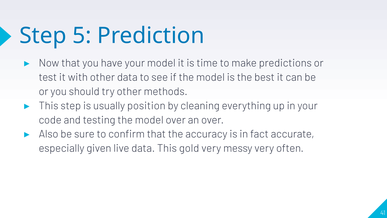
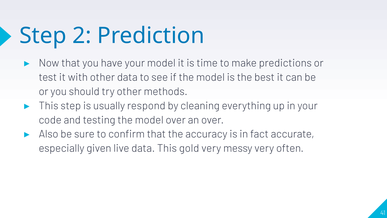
5: 5 -> 2 (82, 36)
position: position -> respond (146, 106)
